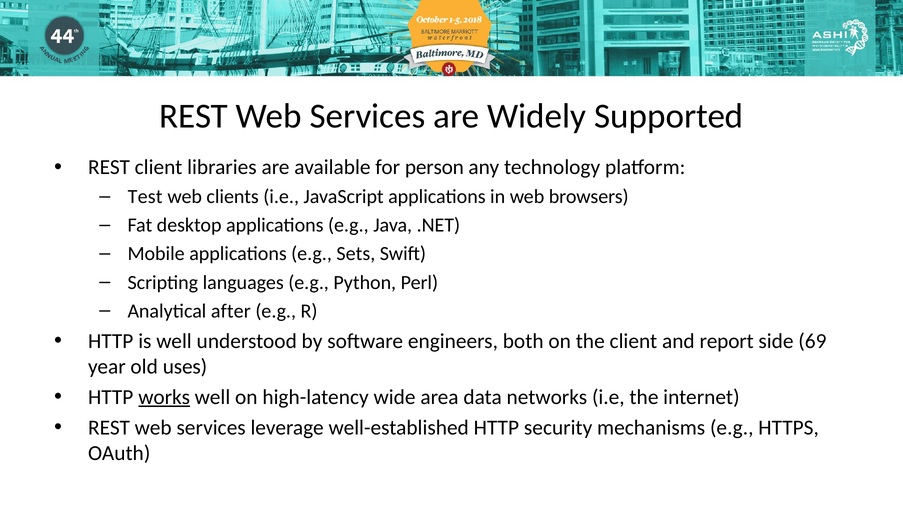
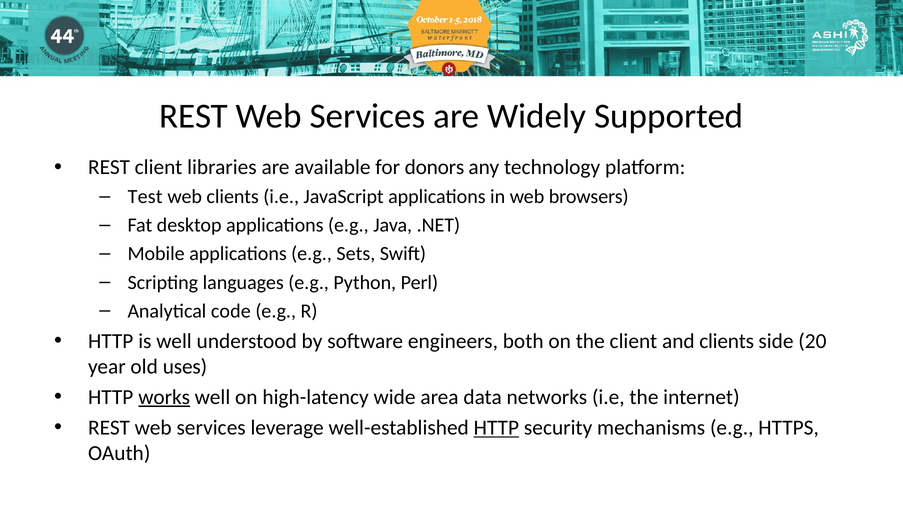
person: person -> donors (434, 167)
after: after -> code (231, 311)
and report: report -> clients (727, 341)
69: 69 -> 20 (812, 341)
HTTP underline: none -> present (496, 428)
